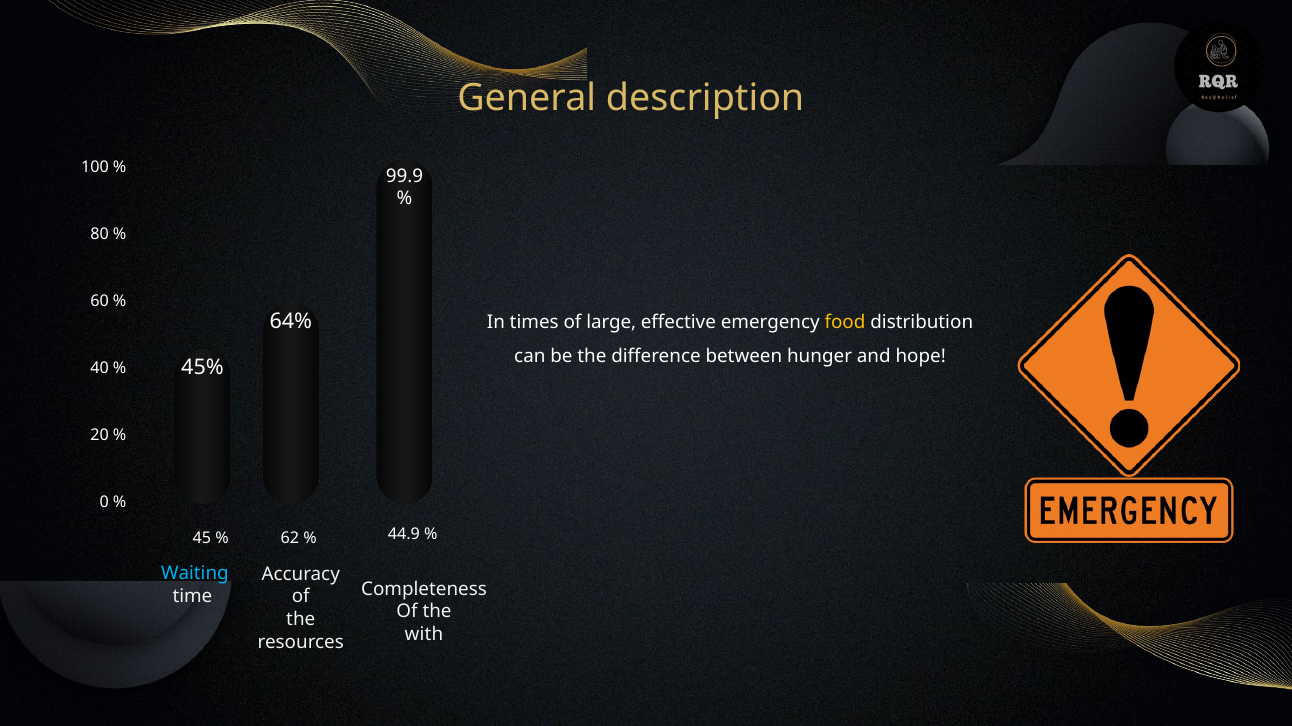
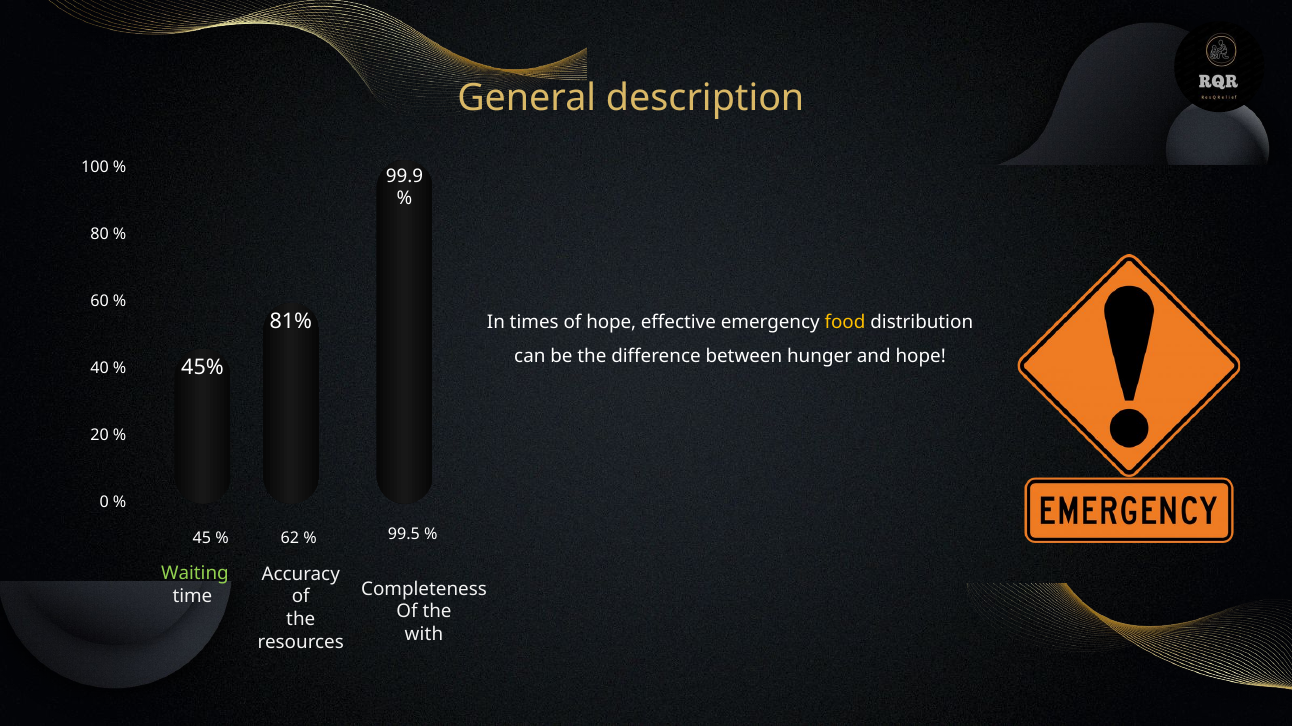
64%: 64% -> 81% (291, 322)
of large: large -> hope (611, 322)
44.9: 44.9 -> 99.5 (404, 535)
Waiting colour: light blue -> light green (195, 574)
